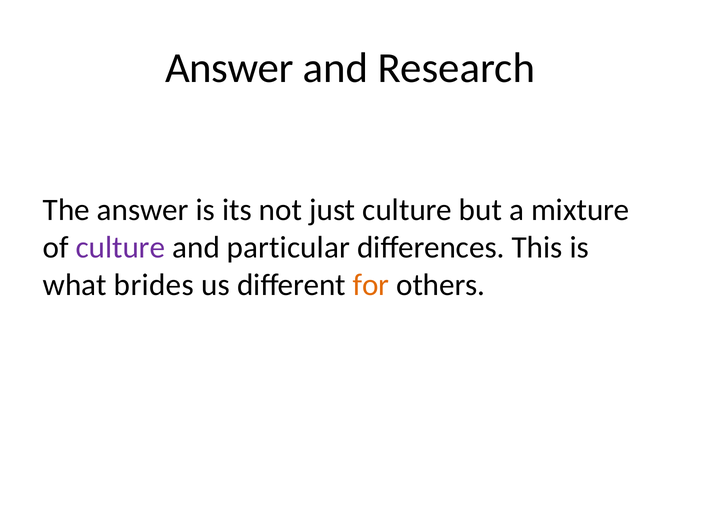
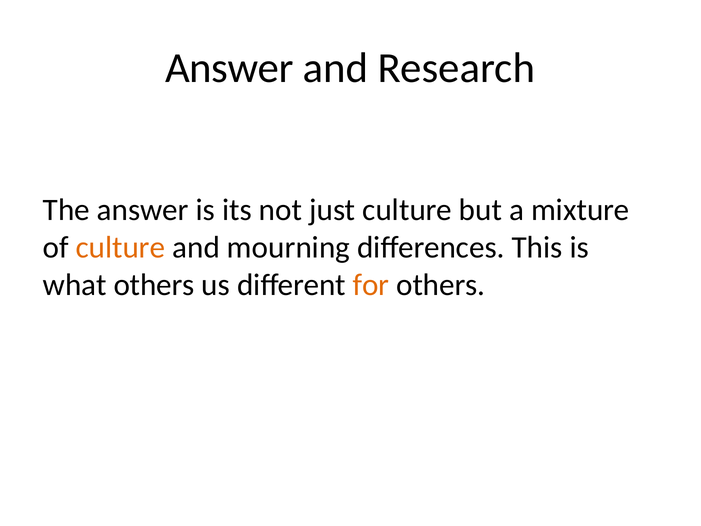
culture colour: purple -> orange (121, 247)
particular: particular -> mourning (289, 247)
what brides: brides -> others (154, 285)
